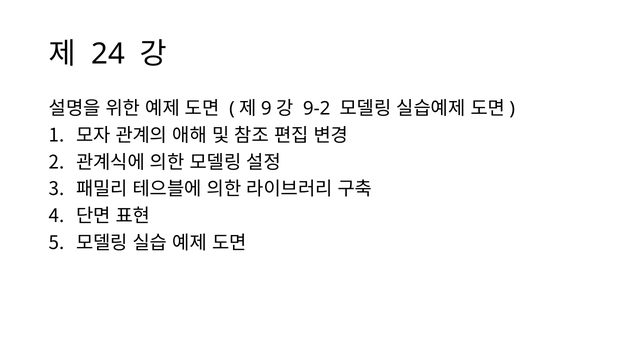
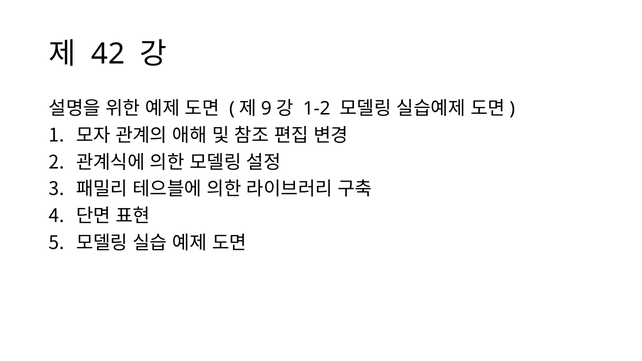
24: 24 -> 42 (108, 54)
9-2: 9-2 -> 1-2 (317, 109)
